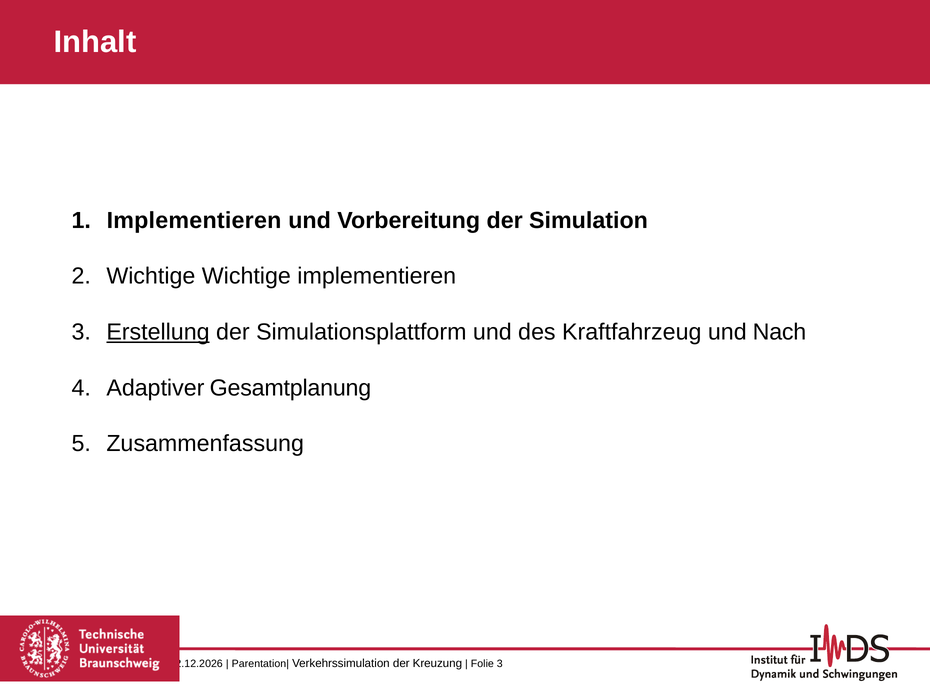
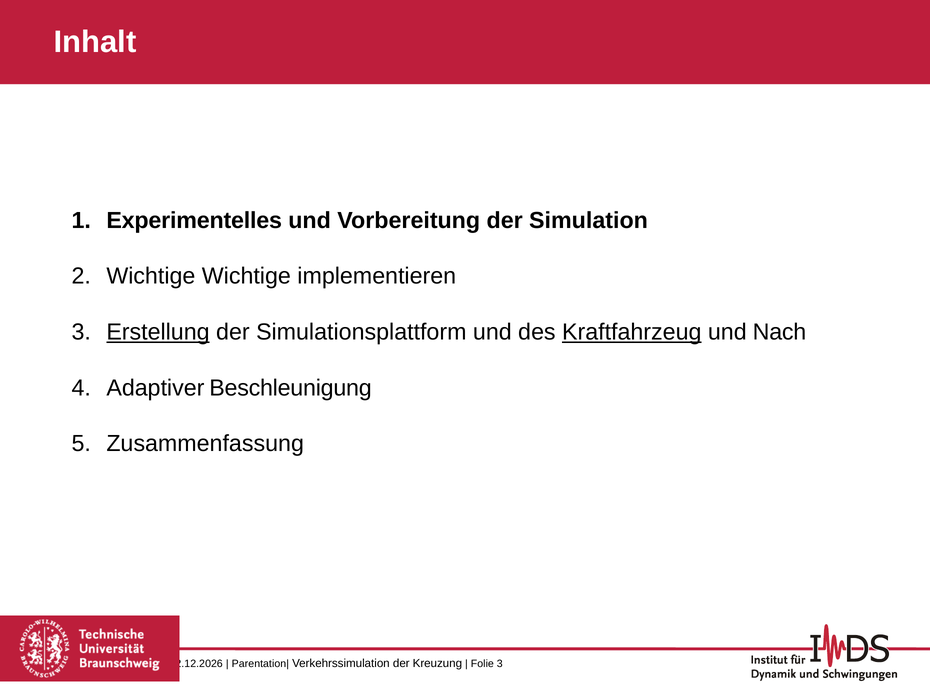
Implementieren: Implementieren -> Experimentelles (194, 220)
Kraftfahrzeug underline: none -> present (632, 332)
Gesamtplanung: Gesamtplanung -> Beschleunigung (291, 388)
